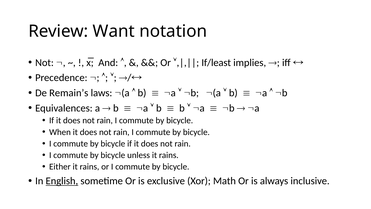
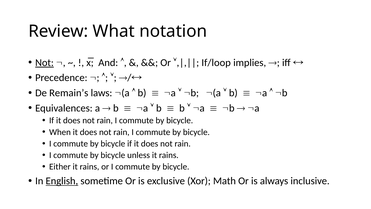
Want: Want -> What (114, 31)
Not underline: none -> present (44, 63)
If/least: If/least -> If/loop (216, 63)
